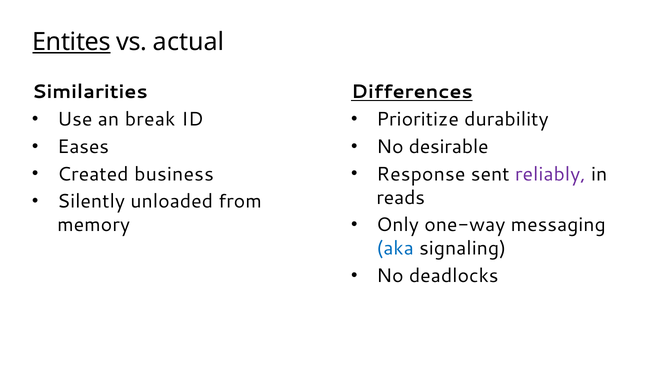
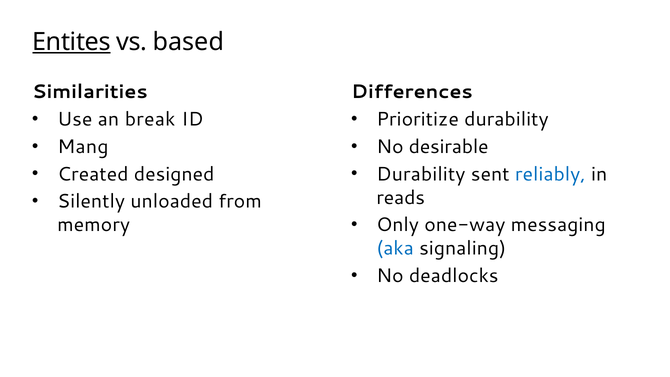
actual: actual -> based (189, 42)
Differences underline: present -> none (412, 92)
Eases: Eases -> Mang (83, 147)
business: business -> designed (174, 174)
Response: Response -> Durability (421, 174)
reliably colour: purple -> blue (550, 174)
